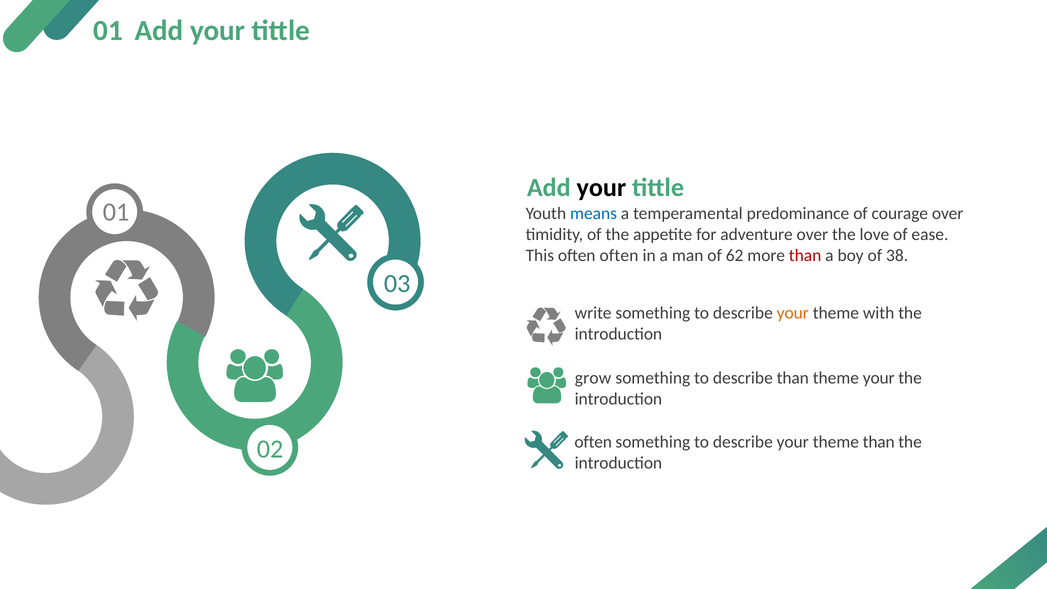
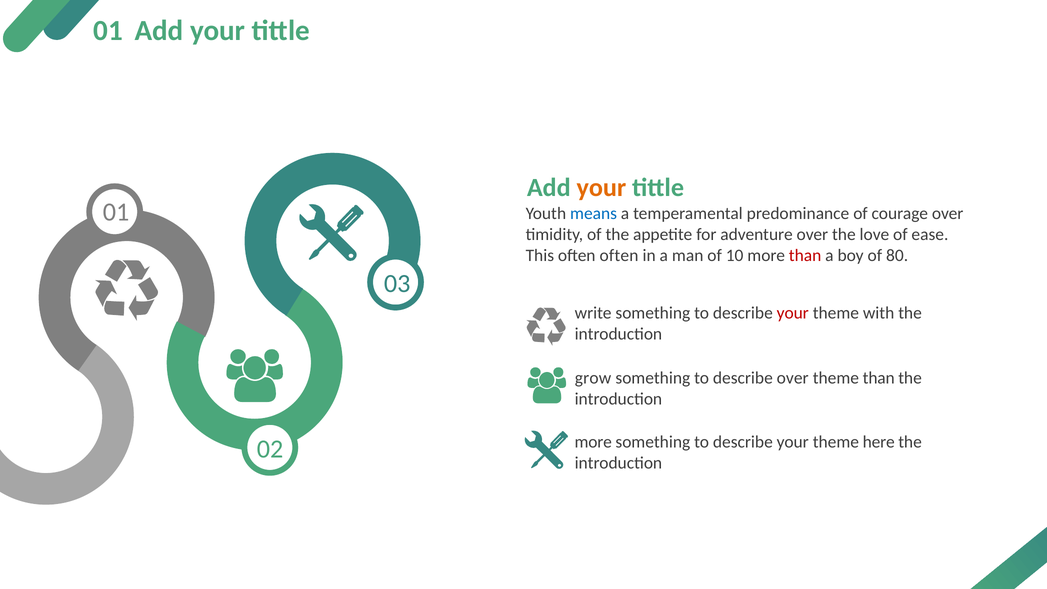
your colour: black -> orange (601, 188)
62: 62 -> 10 (735, 255)
38: 38 -> 80 (897, 255)
your colour: orange -> red (793, 313)
describe than: than -> over (793, 378)
theme your: your -> than (879, 378)
often: often -> more (593, 442)
theme than: than -> here (879, 442)
